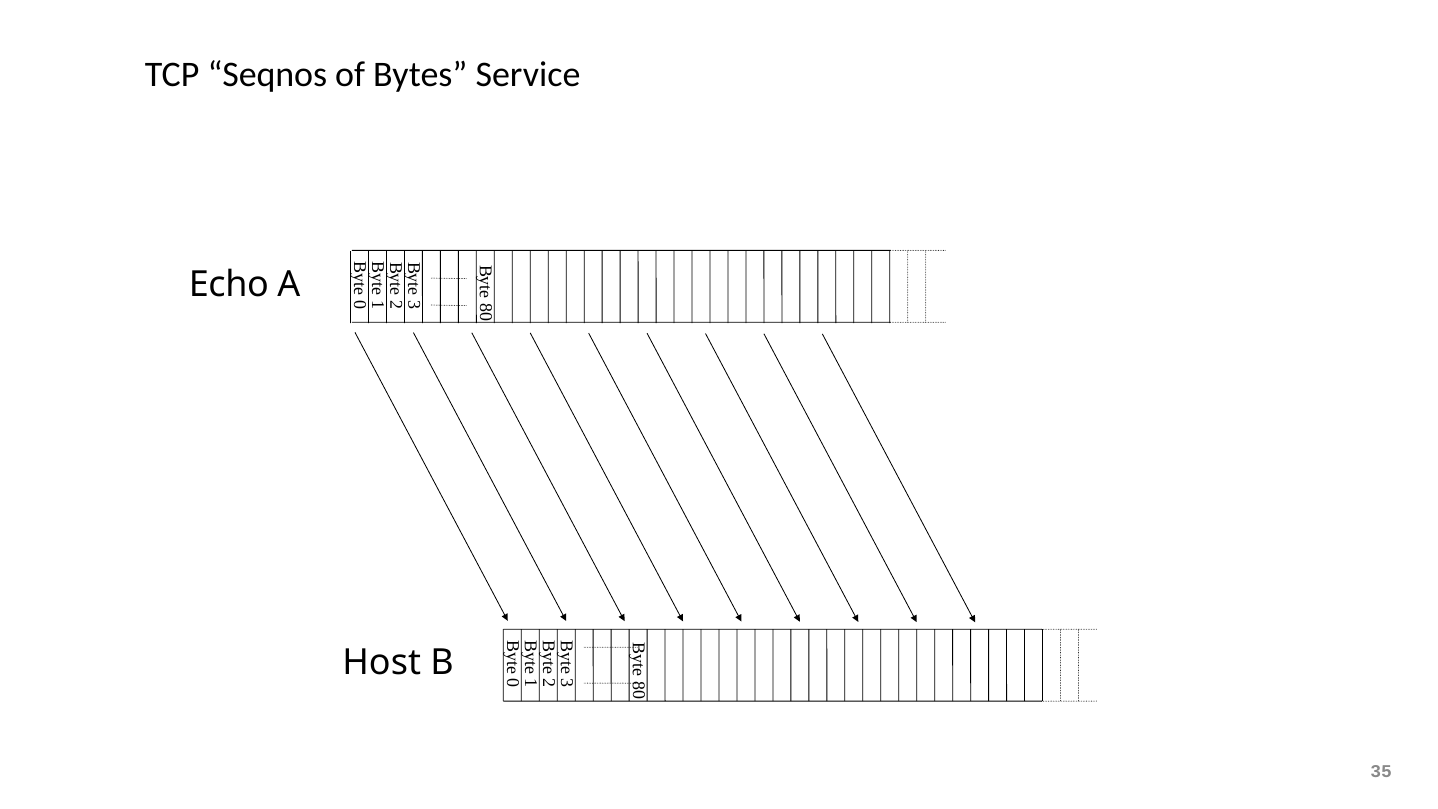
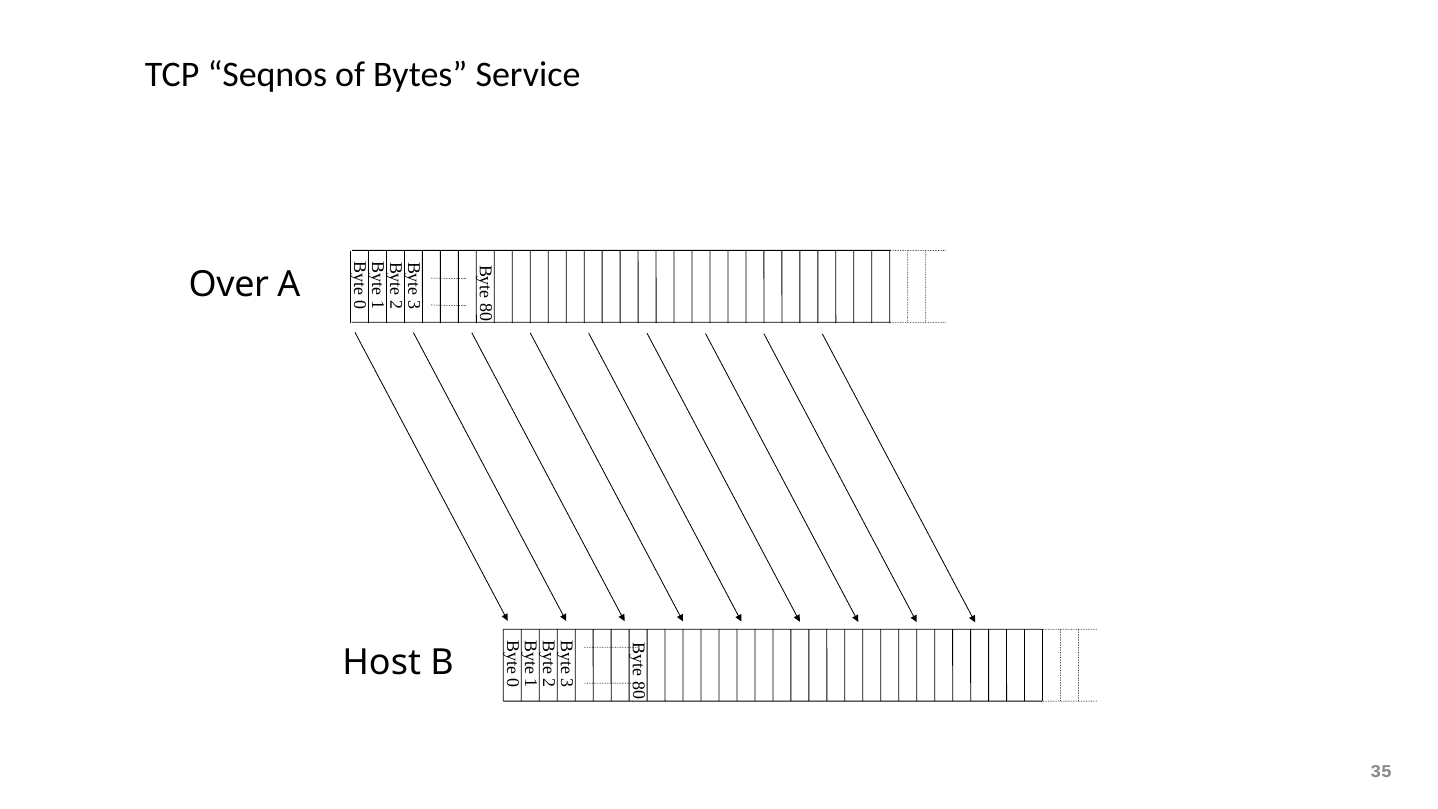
Echo: Echo -> Over (229, 285)
